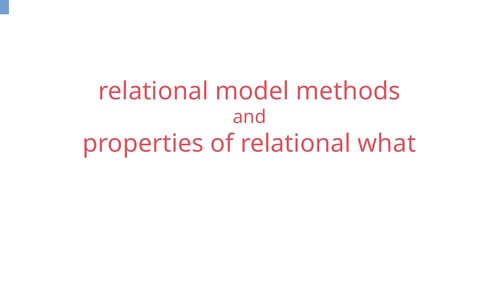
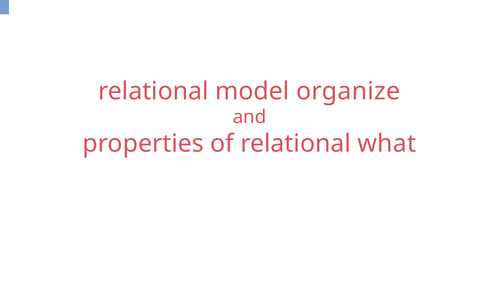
methods: methods -> organize (348, 91)
